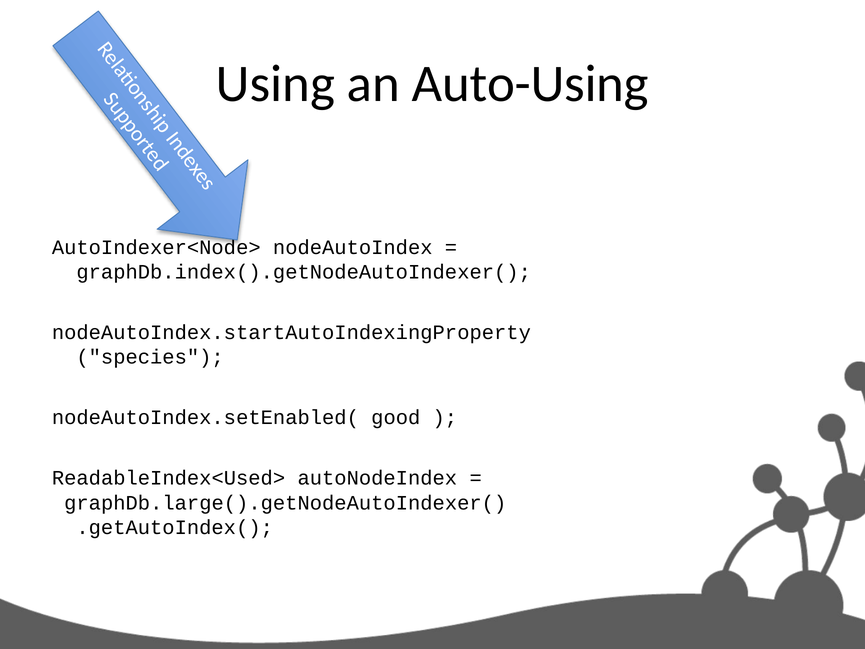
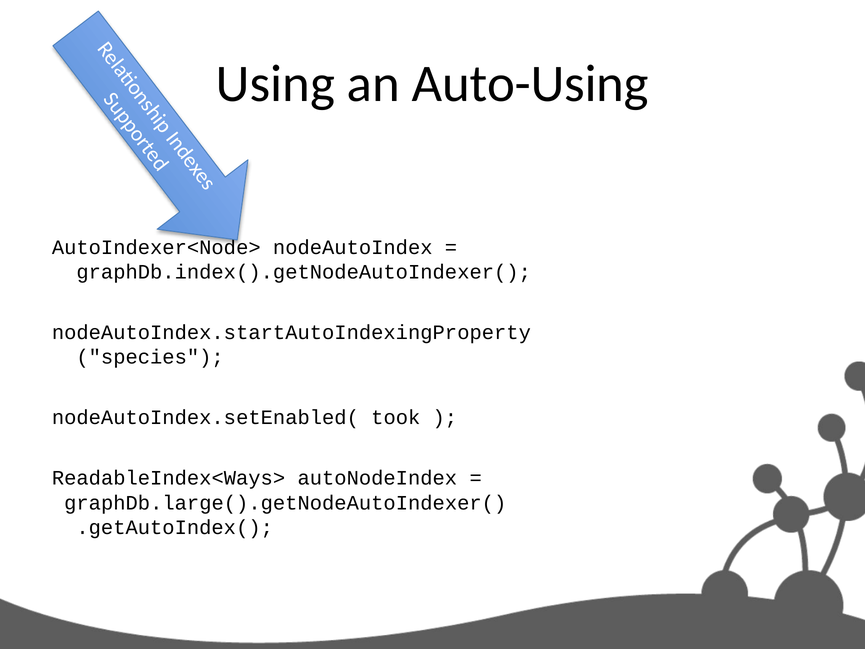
good: good -> took (396, 418)
ReadableIndex<Used>: ReadableIndex<Used> -> ReadableIndex<Ways> (169, 478)
